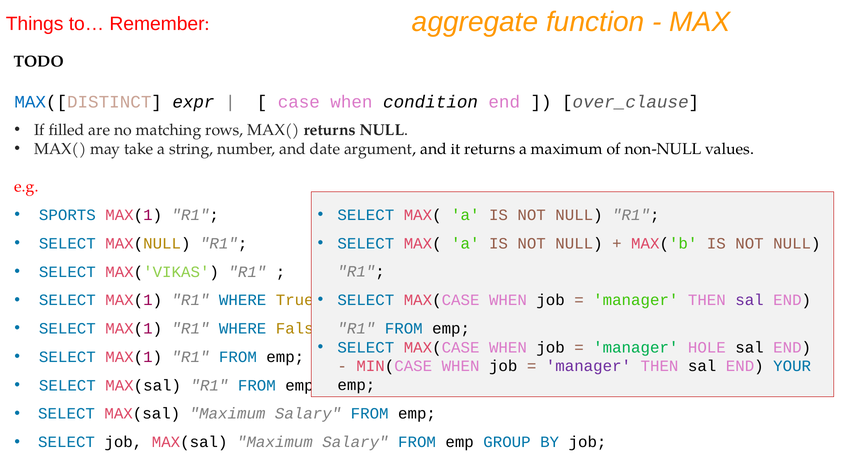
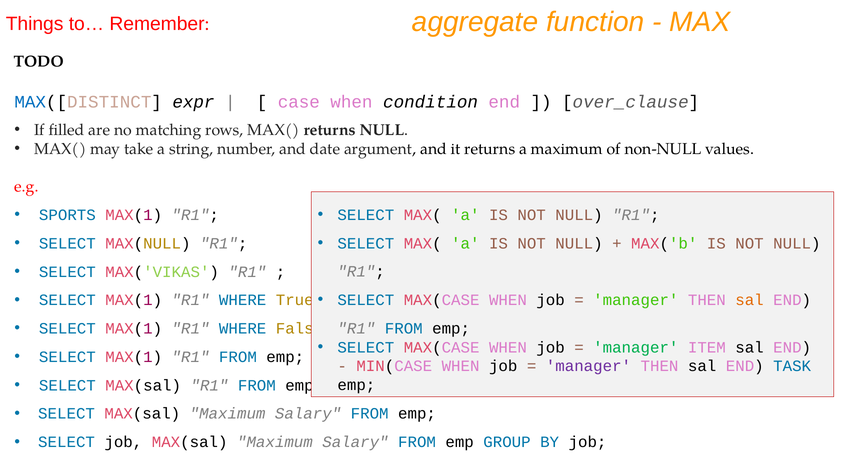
sal colour: purple -> orange (750, 300)
HOLE: HOLE -> ITEM (707, 348)
YOUR: YOUR -> TASK (792, 367)
